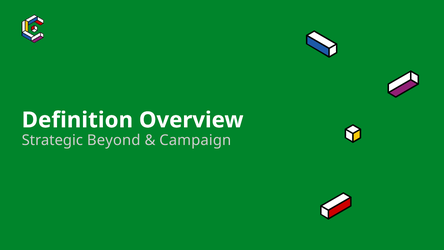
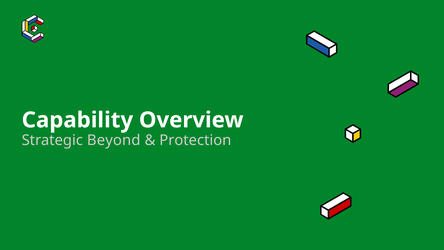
Definition: Definition -> Capability (77, 120)
Campaign: Campaign -> Protection (195, 140)
